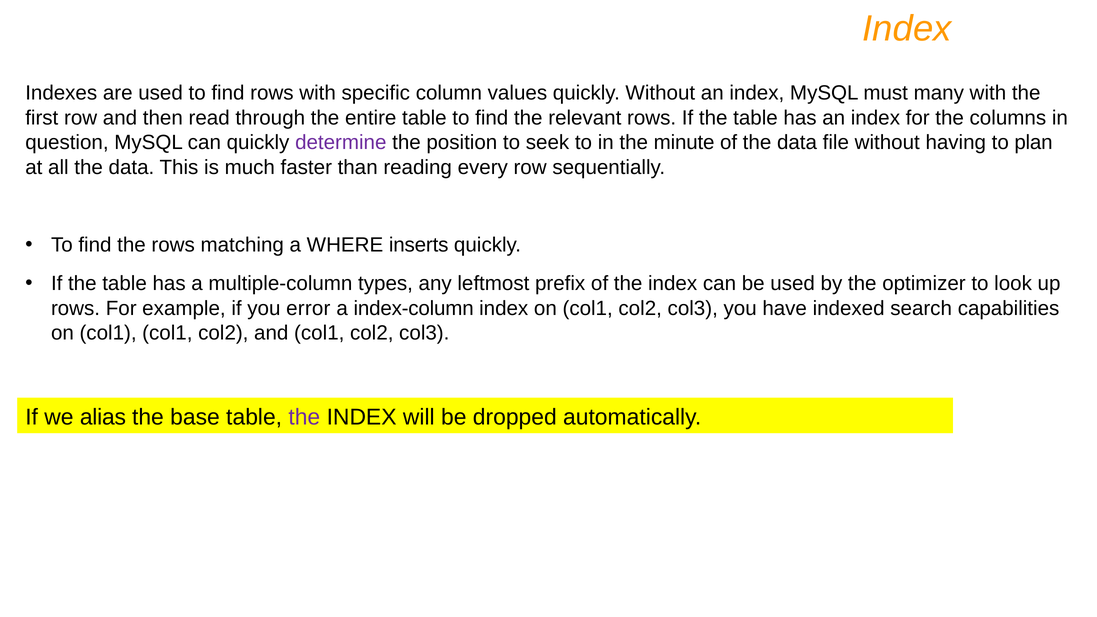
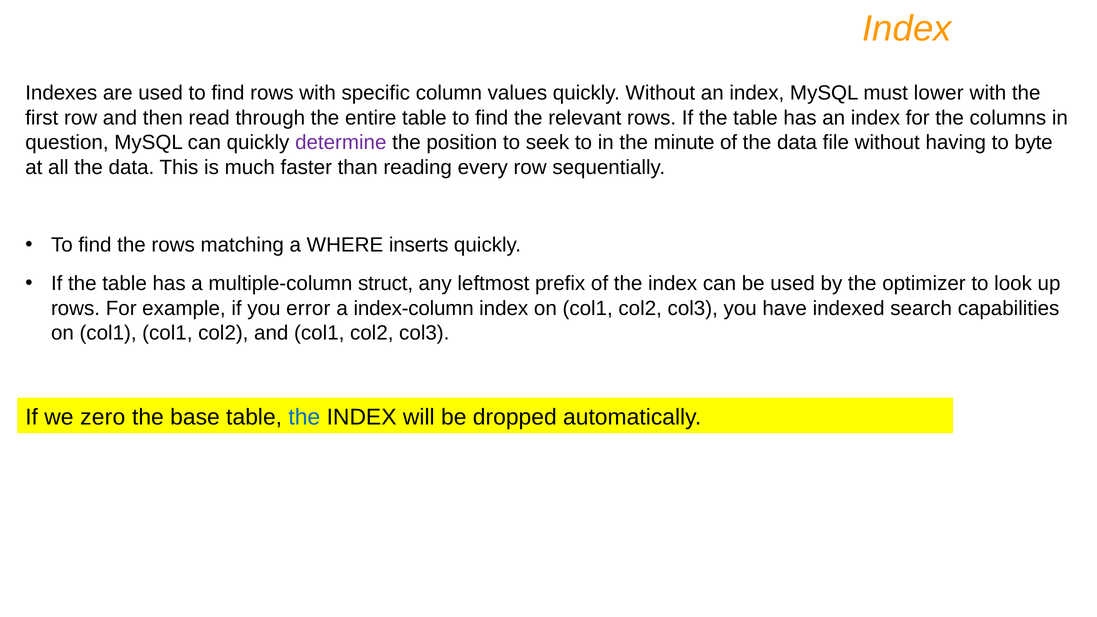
many: many -> lower (939, 93)
plan: plan -> byte (1034, 143)
types: types -> struct (386, 284)
alias: alias -> zero (103, 417)
the colour: purple -> blue (304, 417)
